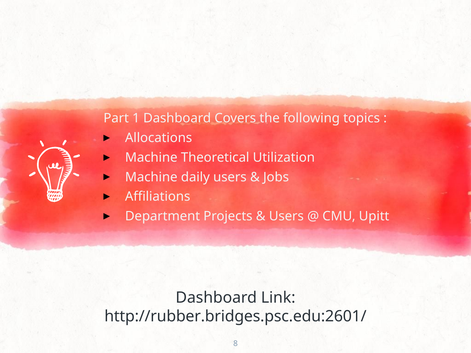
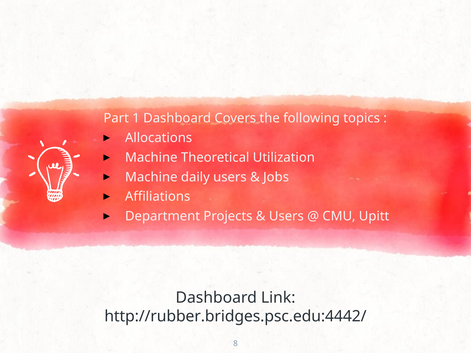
http://rubber.bridges.psc.edu:2601/: http://rubber.bridges.psc.edu:2601/ -> http://rubber.bridges.psc.edu:4442/ (235, 317)
